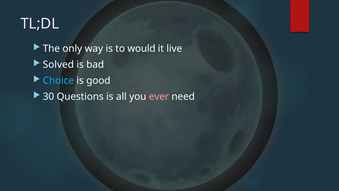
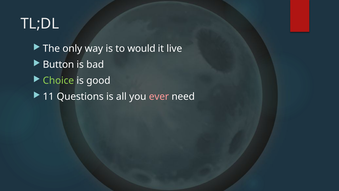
Solved: Solved -> Button (58, 65)
Choice colour: light blue -> light green (58, 81)
30: 30 -> 11 (48, 97)
